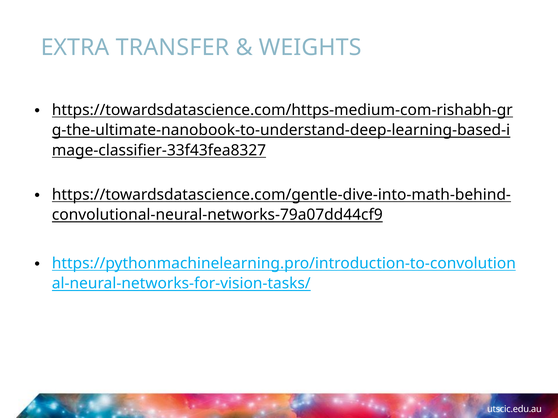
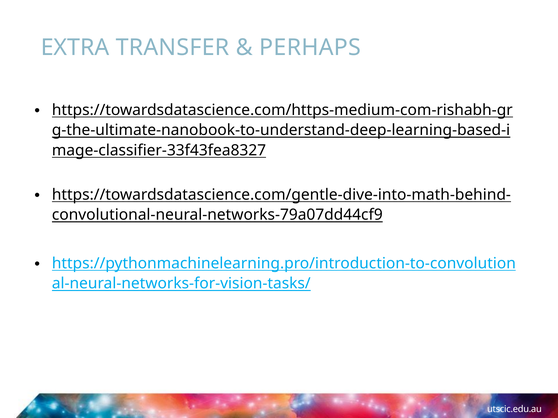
WEIGHTS: WEIGHTS -> PERHAPS (310, 48)
